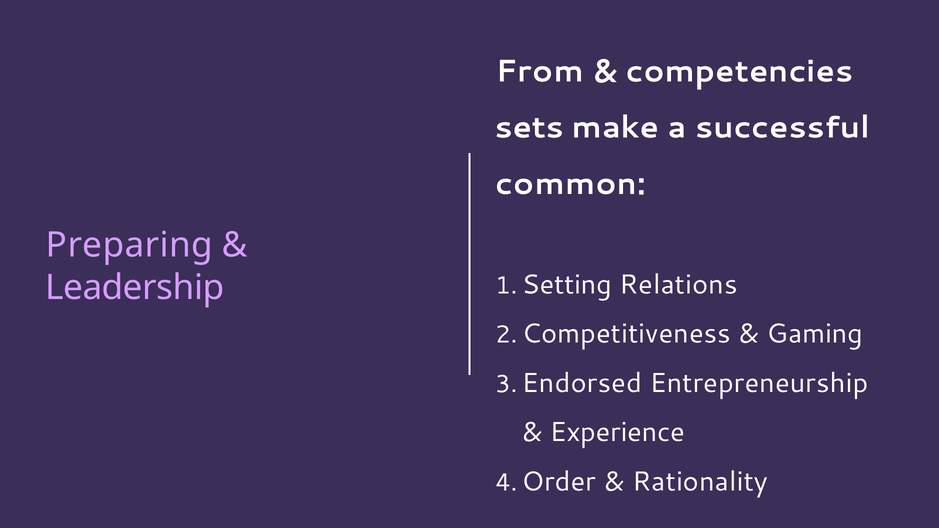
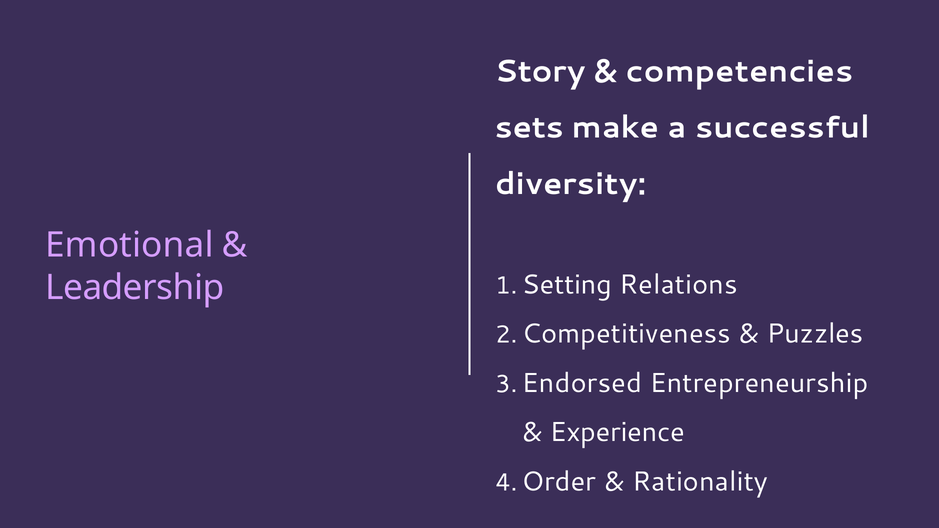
From: From -> Story (540, 71)
common: common -> diversity (571, 184)
Preparing: Preparing -> Emotional (129, 245)
Gaming: Gaming -> Puzzles (815, 334)
